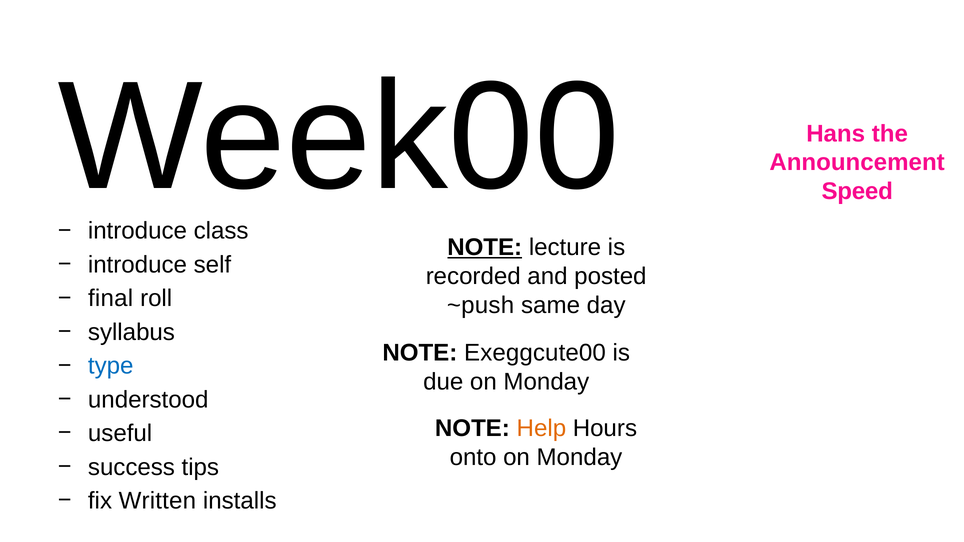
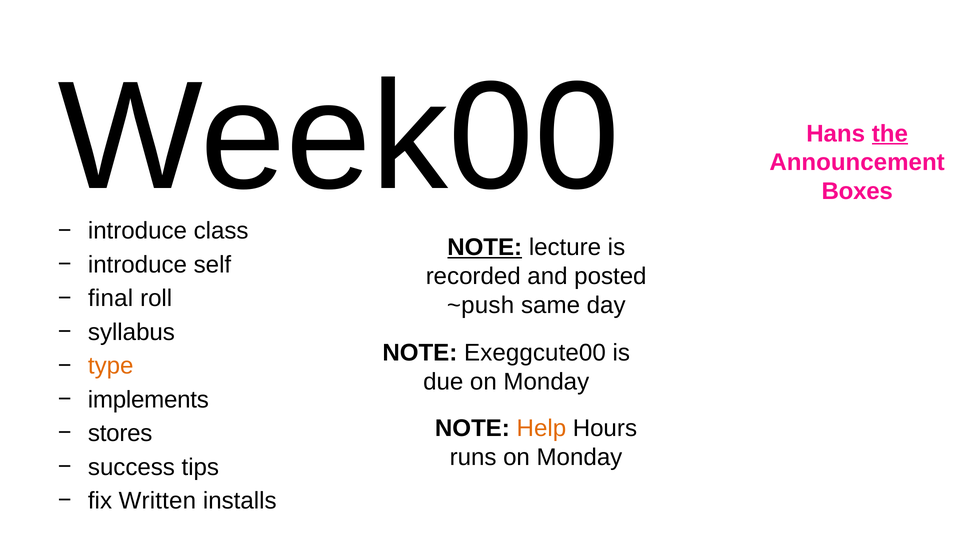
the underline: none -> present (890, 134)
Speed: Speed -> Boxes (857, 191)
type colour: blue -> orange (111, 366)
understood: understood -> implements (148, 400)
useful: useful -> stores (120, 434)
onto: onto -> runs (473, 458)
